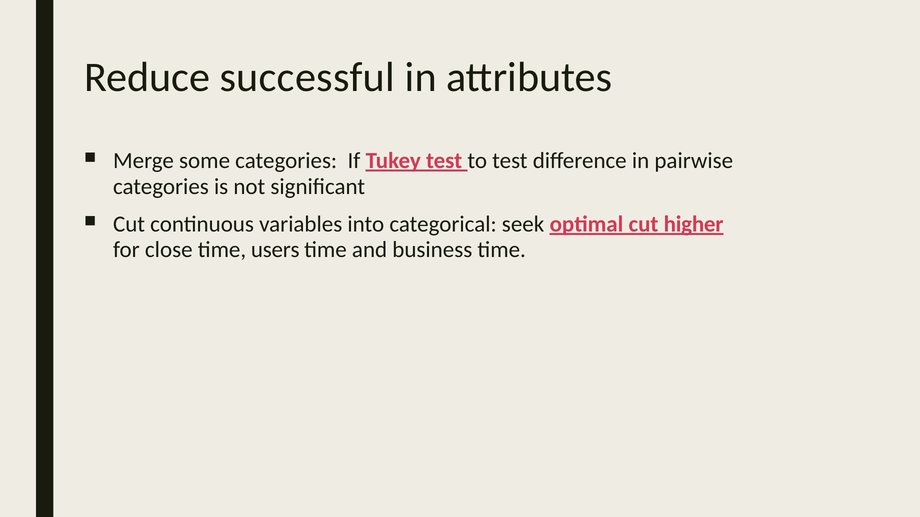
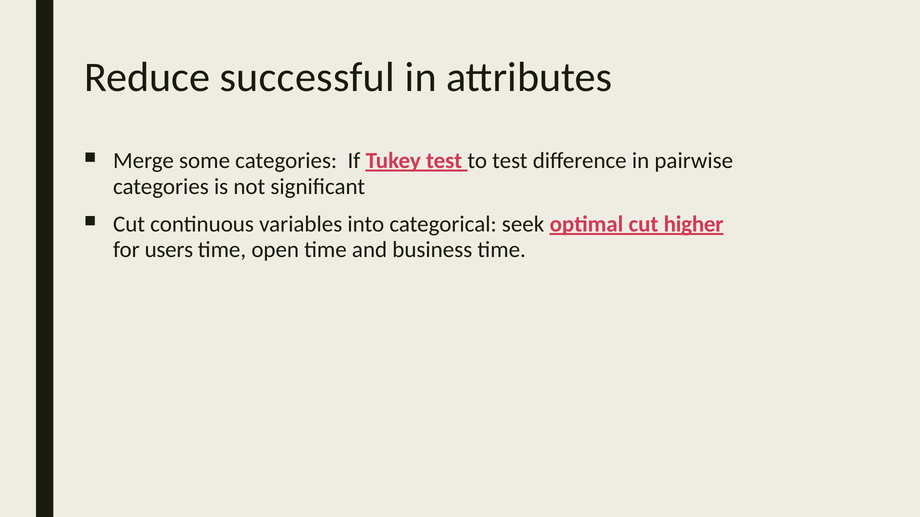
close: close -> users (169, 250)
users: users -> open (275, 250)
